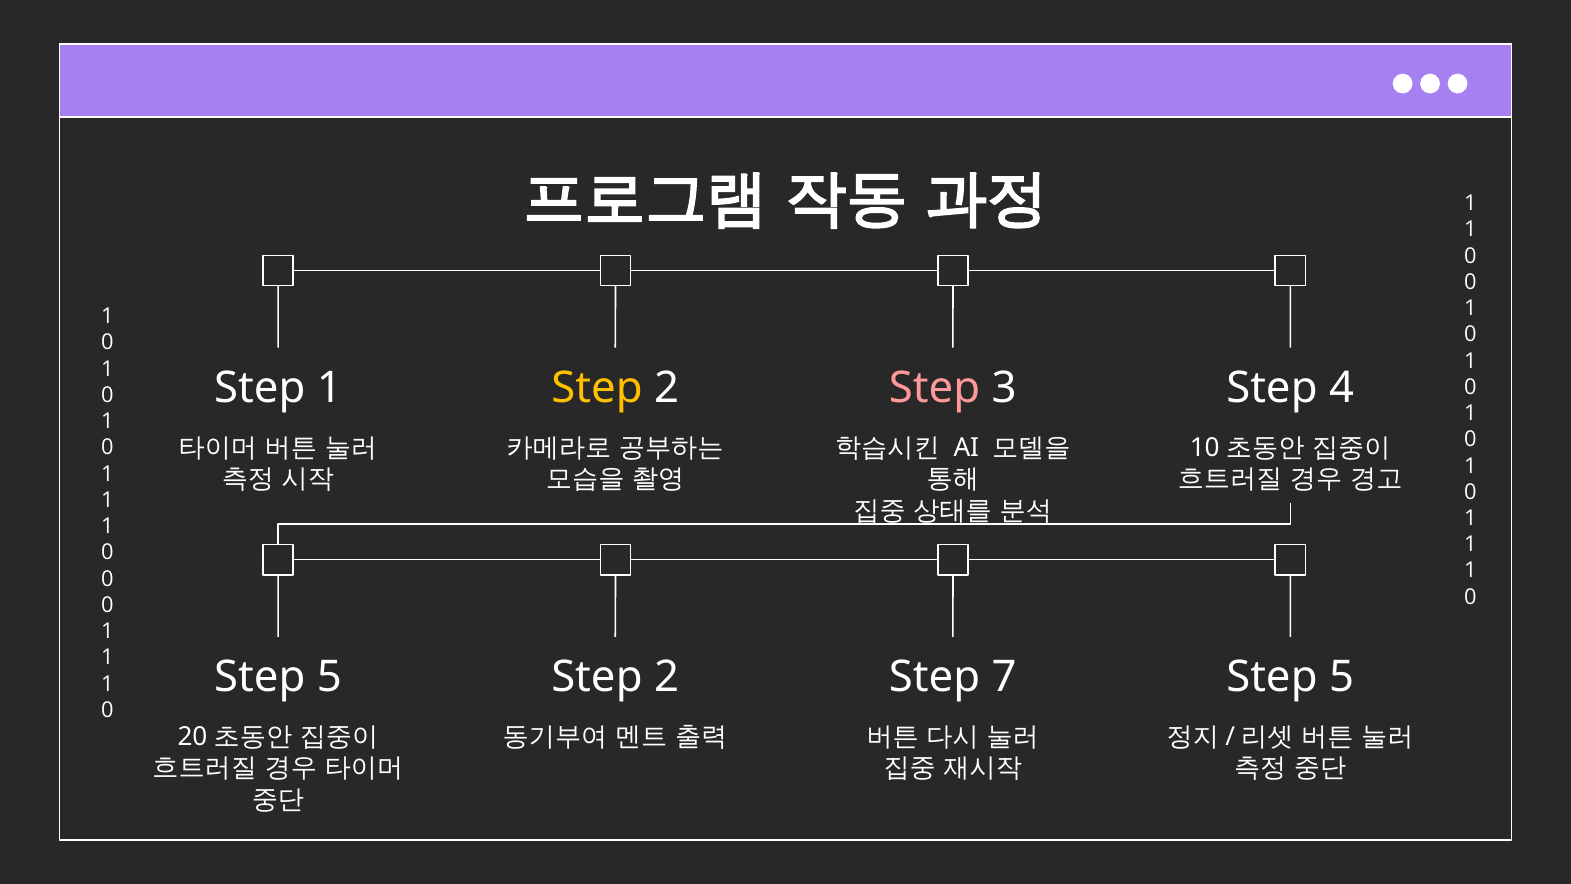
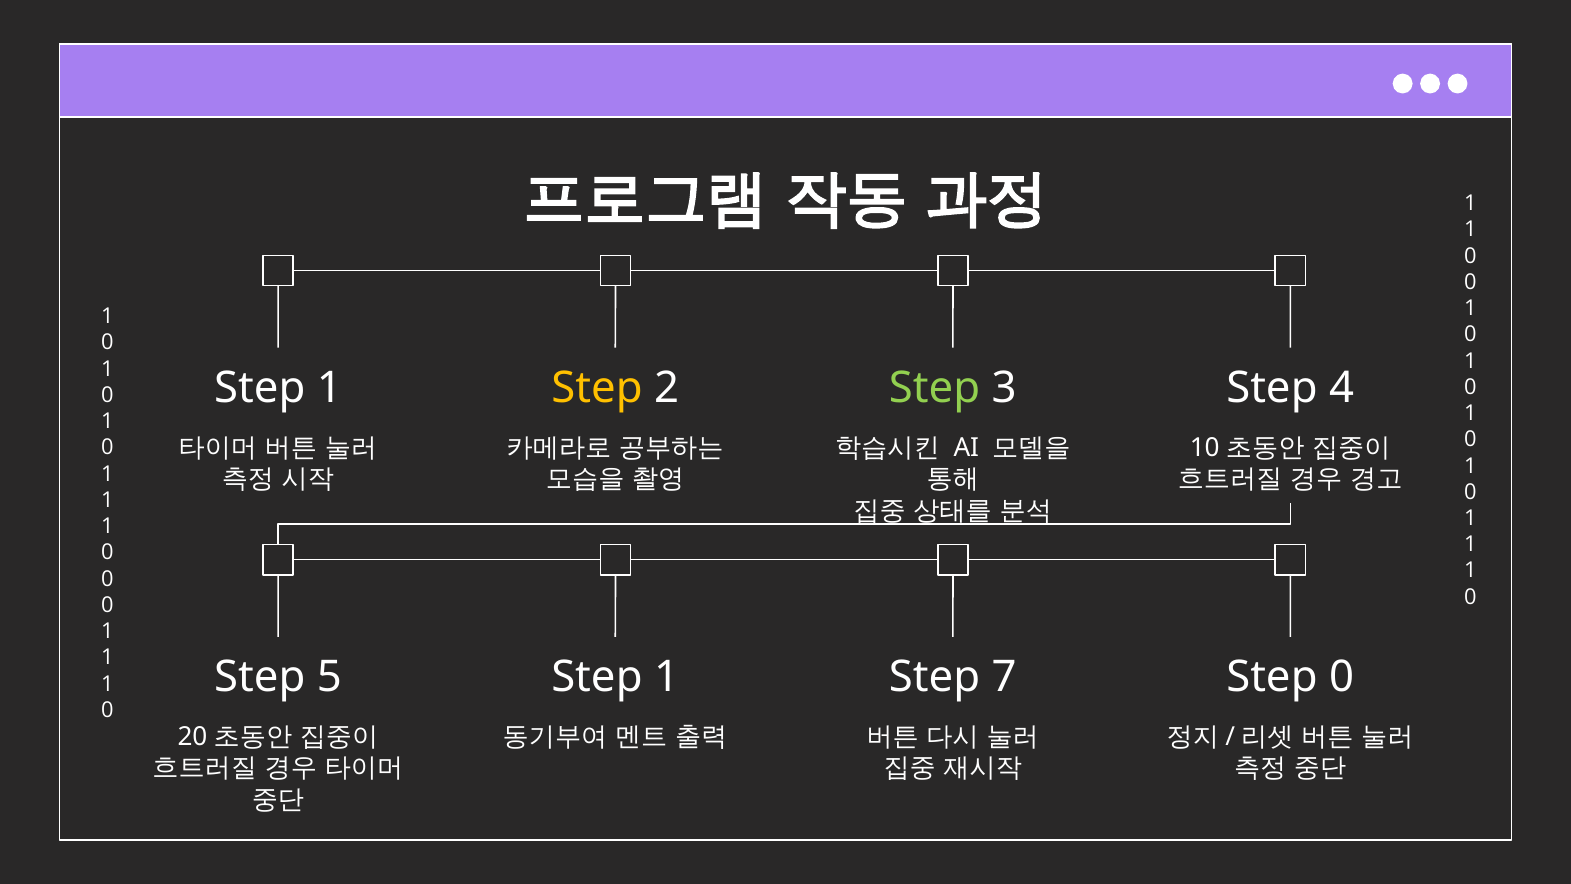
Step colour: pink -> light green (935, 388)
2: 2 -> 1 (667, 677)
5: 5 -> 0 (1342, 677)
